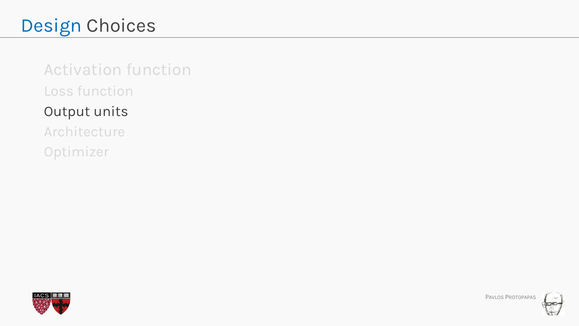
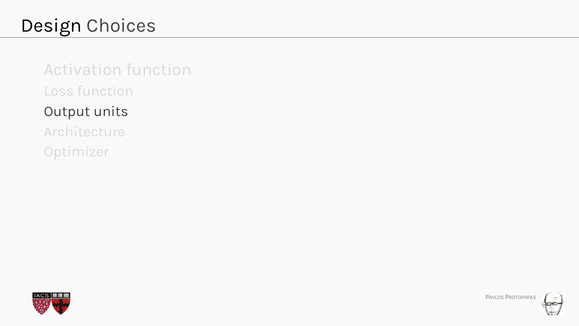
Design colour: blue -> black (51, 25)
